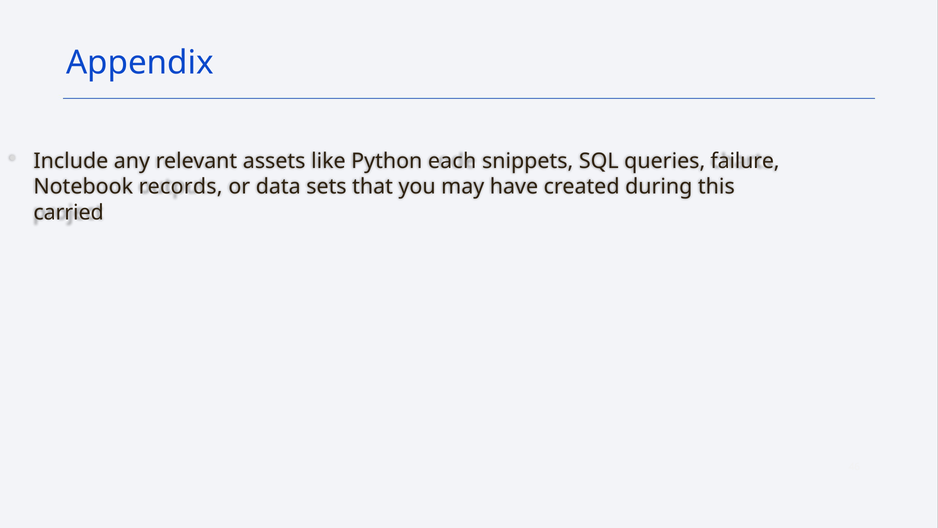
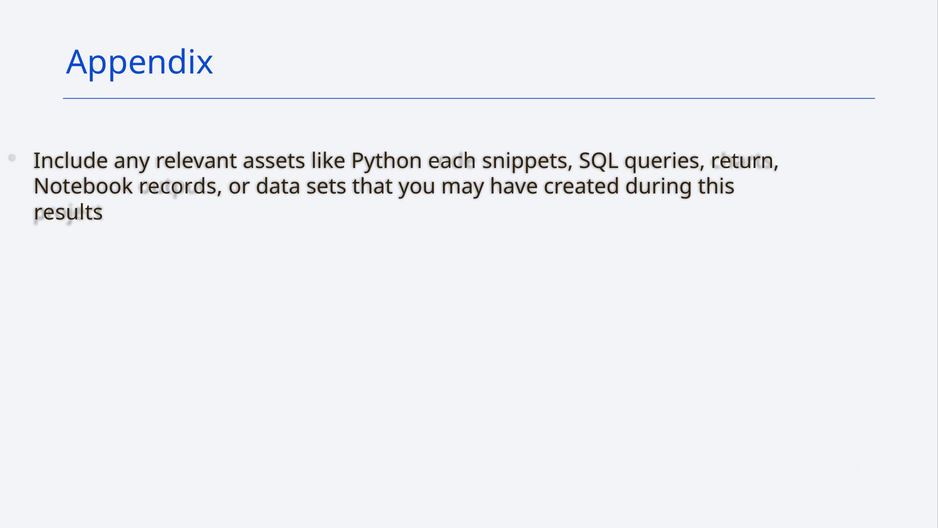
failure: failure -> return (745, 161)
carried: carried -> results (68, 212)
